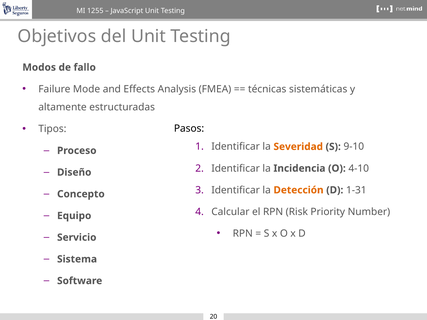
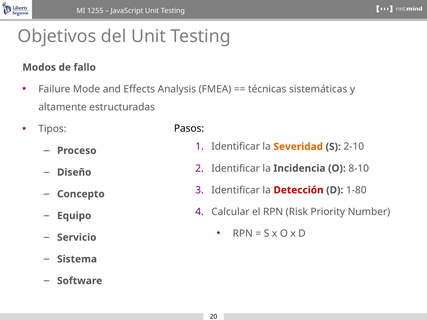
9-10: 9-10 -> 2-10 (354, 147)
4-10: 4-10 -> 8-10 (359, 168)
Detección colour: orange -> red (299, 190)
1-31: 1-31 -> 1-80 (356, 190)
